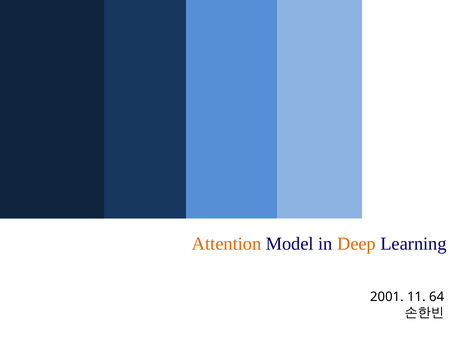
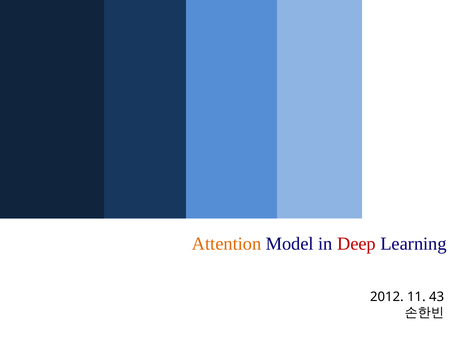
Deep colour: orange -> red (356, 244)
2001: 2001 -> 2012 (387, 297)
64: 64 -> 43 (437, 297)
